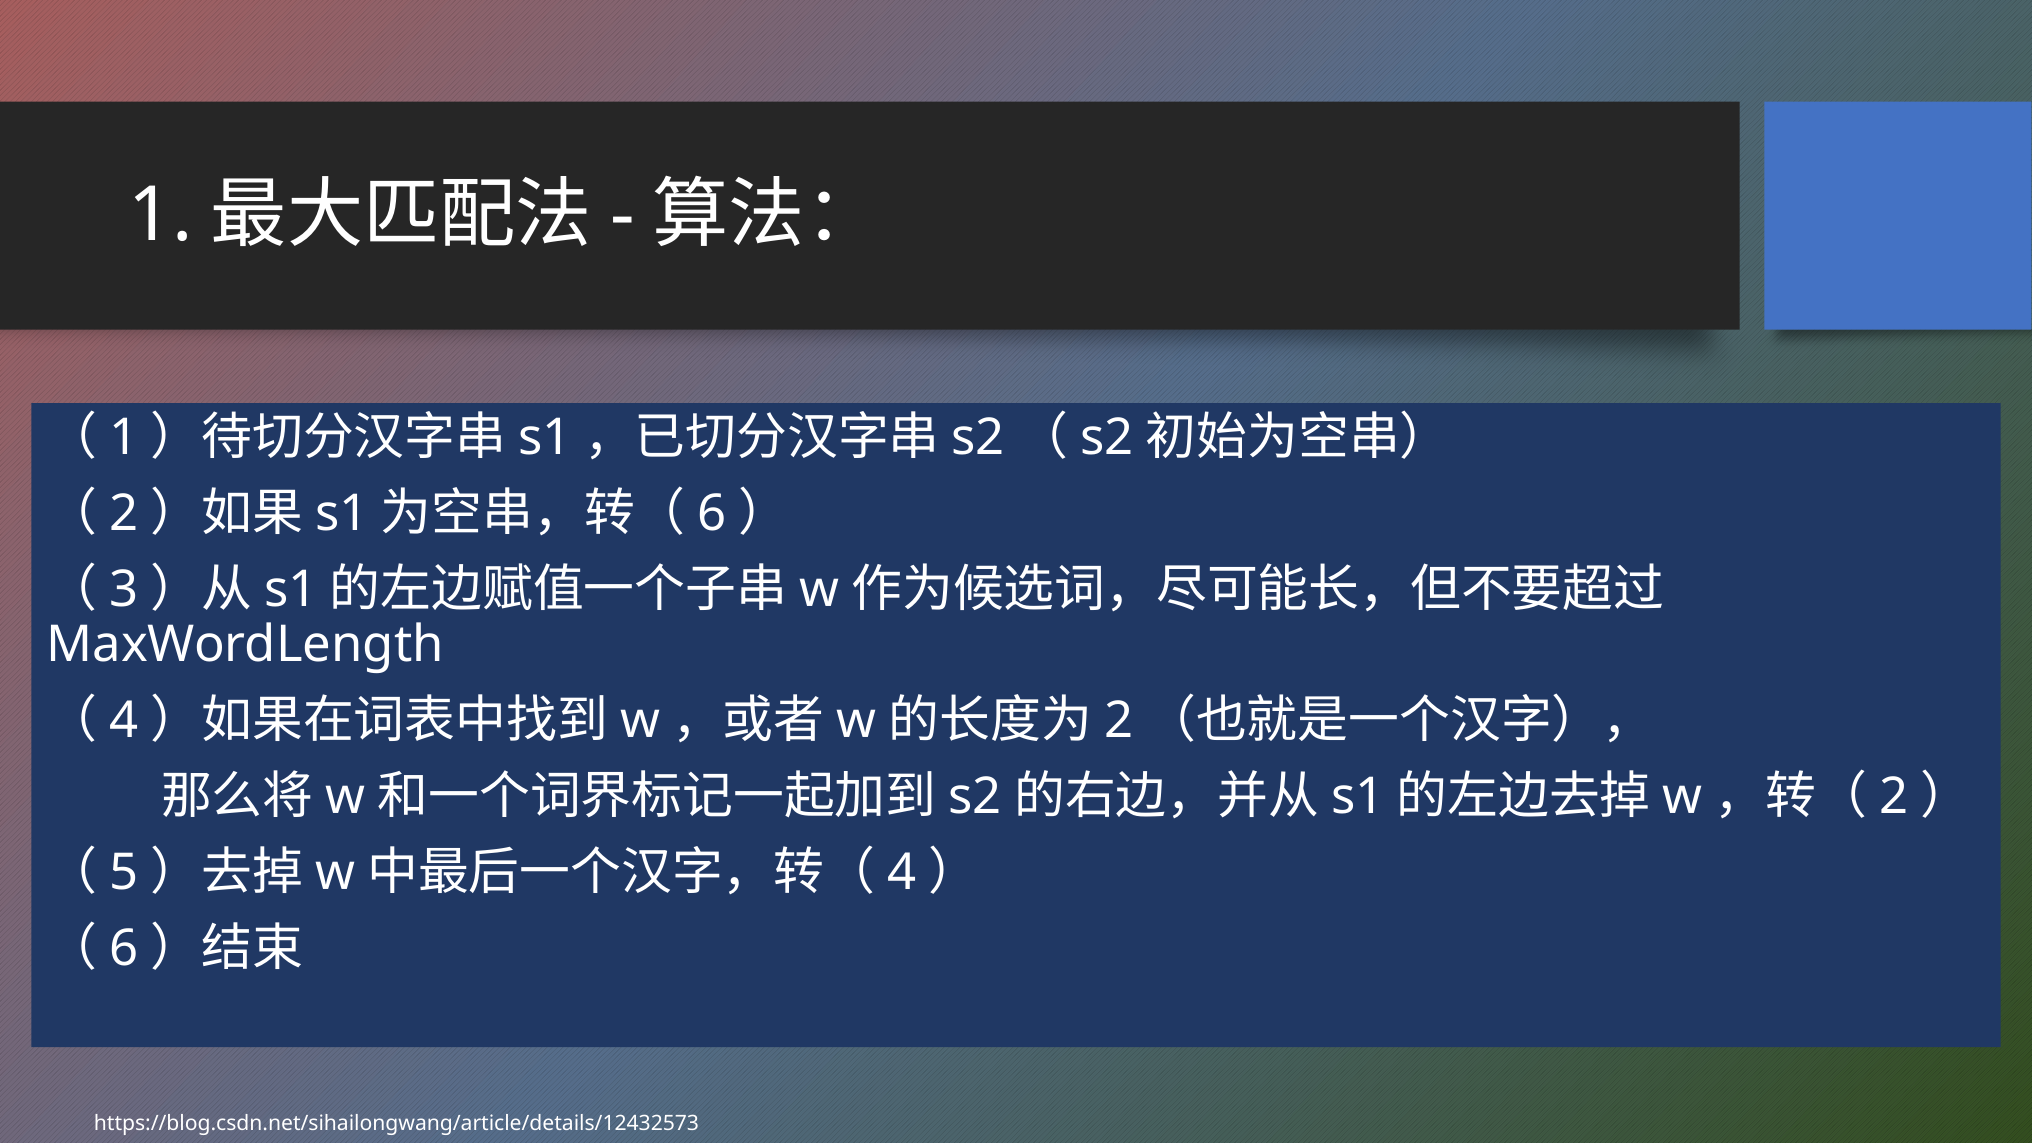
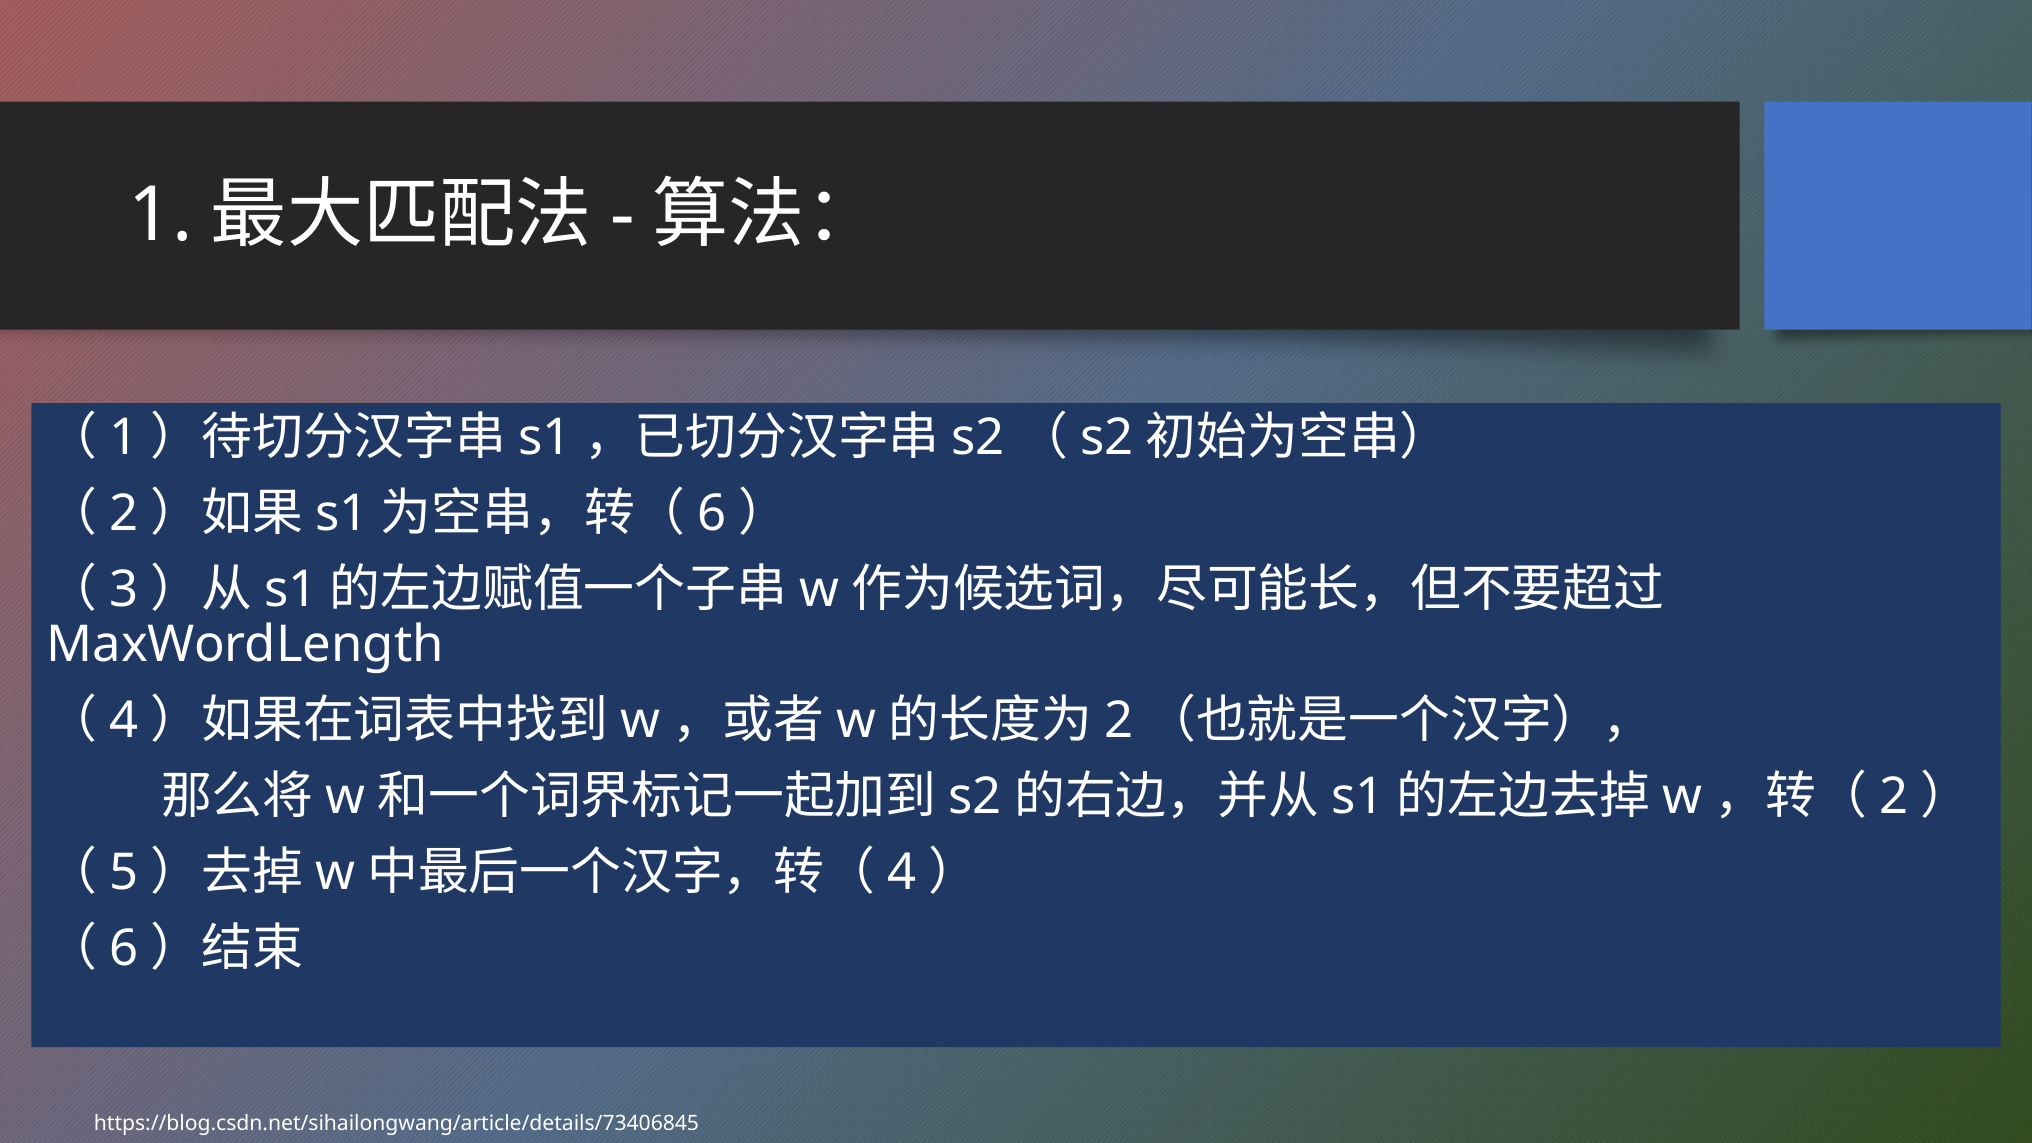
https://blog.csdn.net/sihailongwang/article/details/12432573: https://blog.csdn.net/sihailongwang/article/details/12432573 -> https://blog.csdn.net/sihailongwang/article/details/73406845 (396, 1124)
